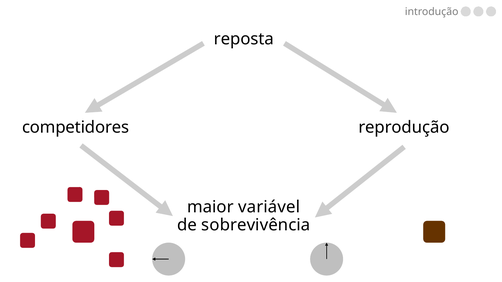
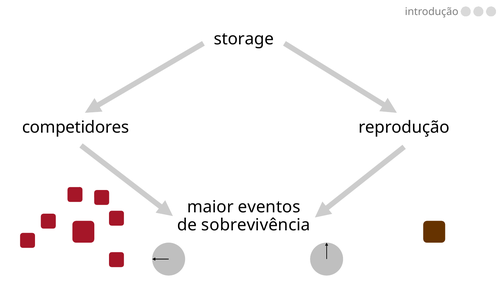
reposta: reposta -> storage (244, 39)
variável: variável -> eventos (269, 207)
